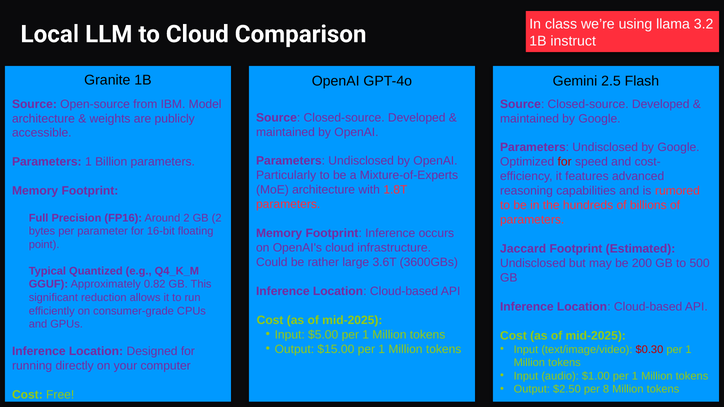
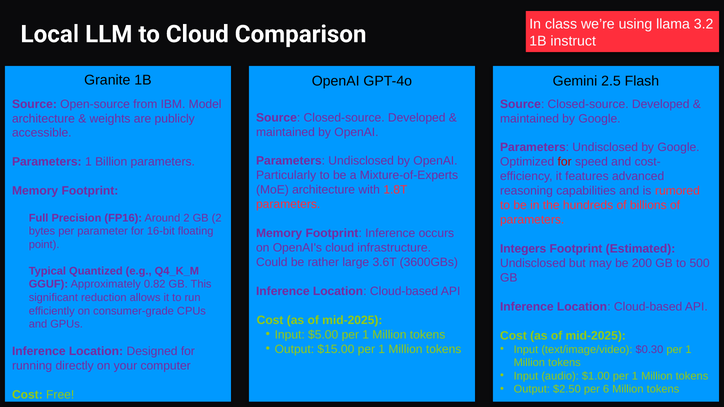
Jaccard: Jaccard -> Integers (523, 249)
$0.30 colour: red -> purple (649, 350)
8: 8 -> 6 (606, 389)
